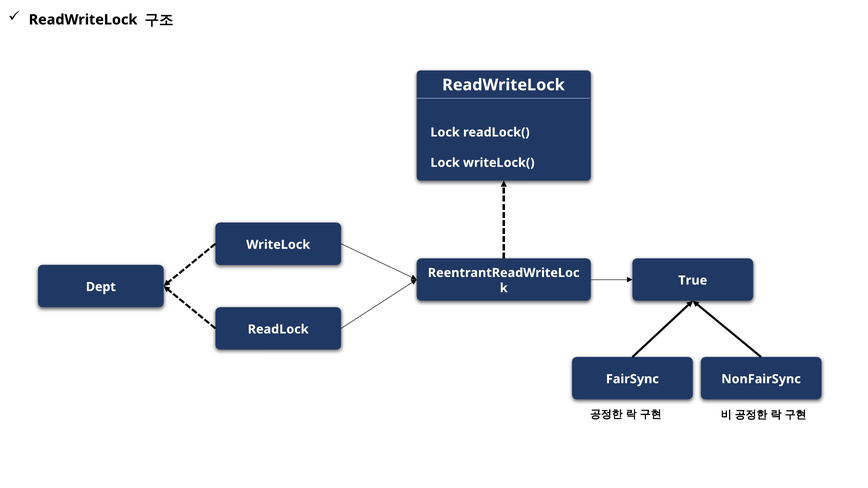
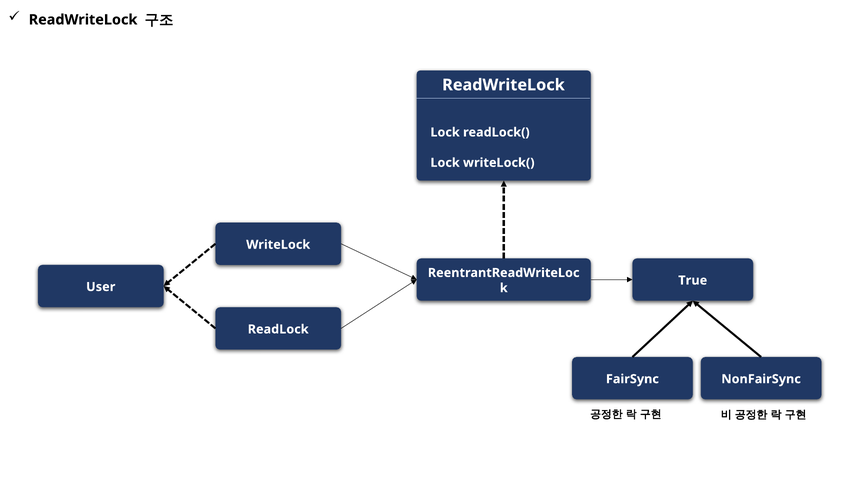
Dept: Dept -> User (101, 287)
